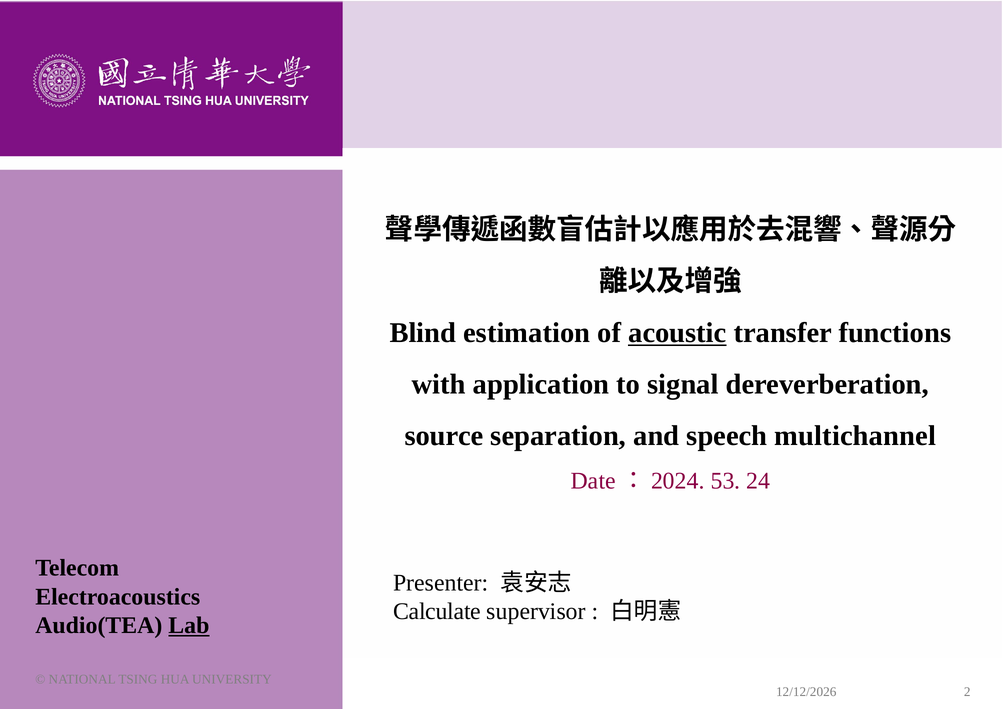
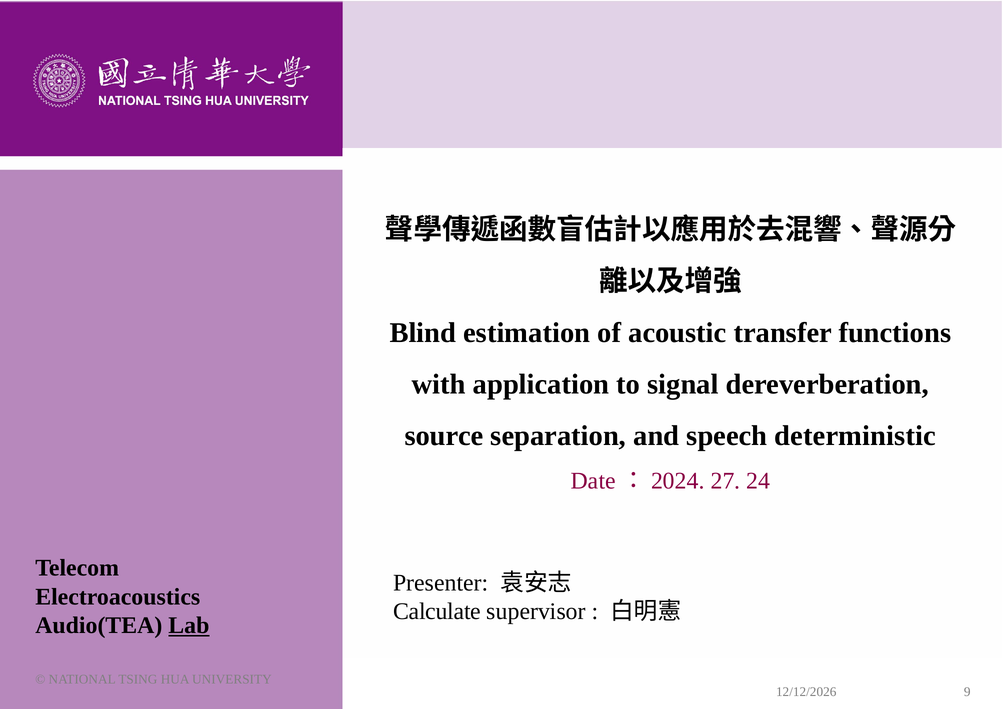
acoustic underline: present -> none (677, 333)
multichannel: multichannel -> deterministic (855, 435)
53: 53 -> 27 (725, 481)
2: 2 -> 9 (967, 692)
